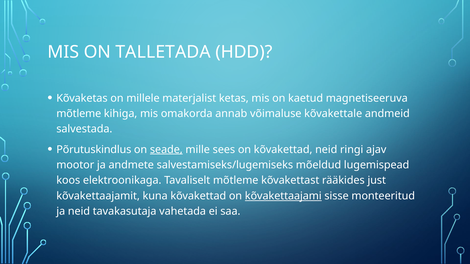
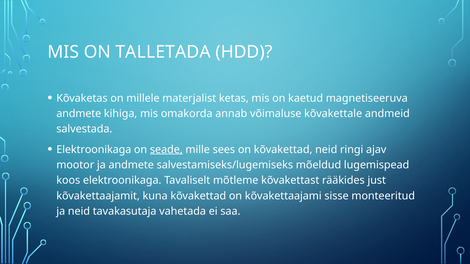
mõtleme: mõtleme -> andmete (79, 114)
Põrutuskindlus: Põrutuskindlus -> Elektroonikaga (94, 150)
kõvakettaajami underline: present -> none (283, 196)
